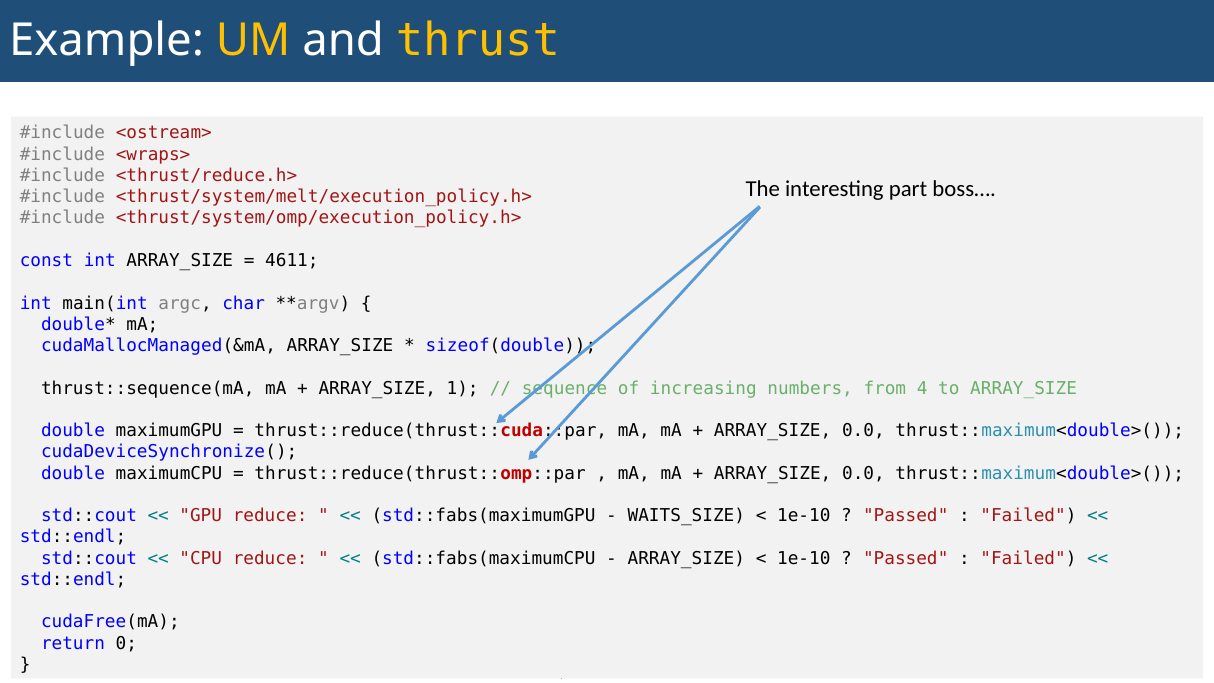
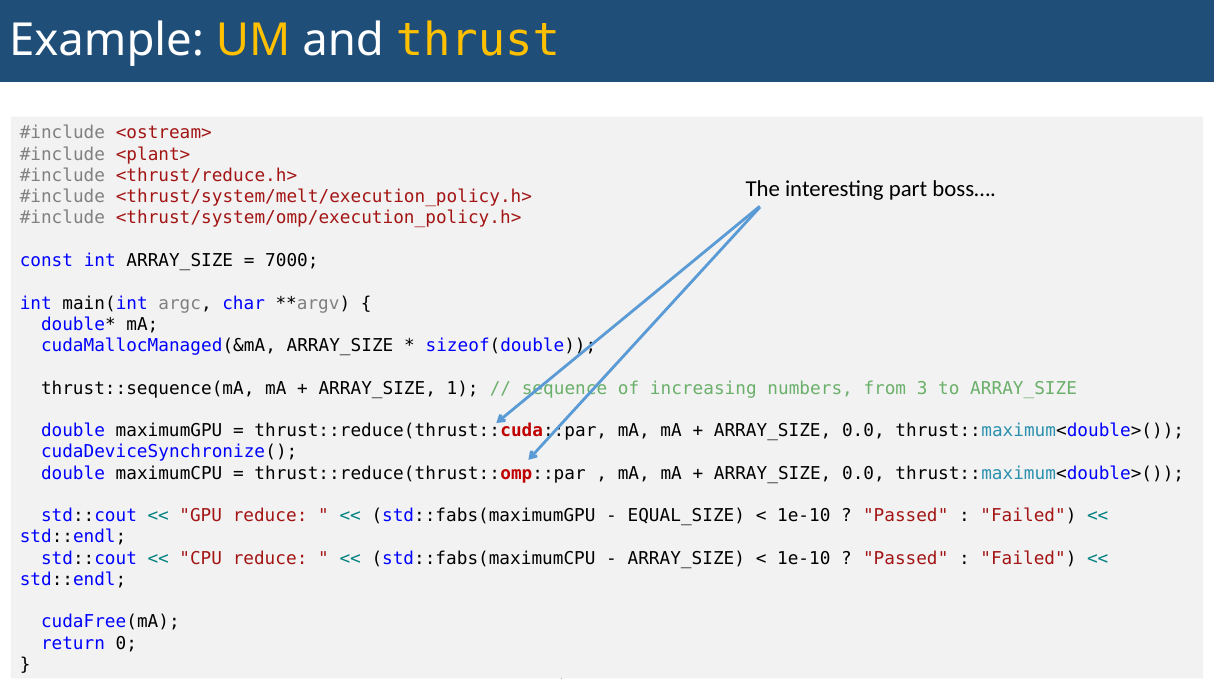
<wraps>: <wraps> -> <plant> (153, 154)
4611: 4611 -> 7000 (292, 261)
4: 4 -> 3 (922, 388)
WAITS_SIZE: WAITS_SIZE -> EQUAL_SIZE (686, 516)
